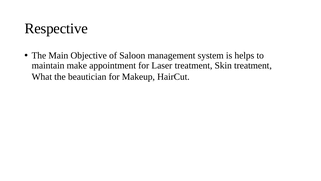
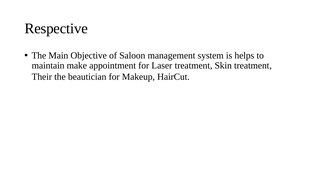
What: What -> Their (42, 77)
